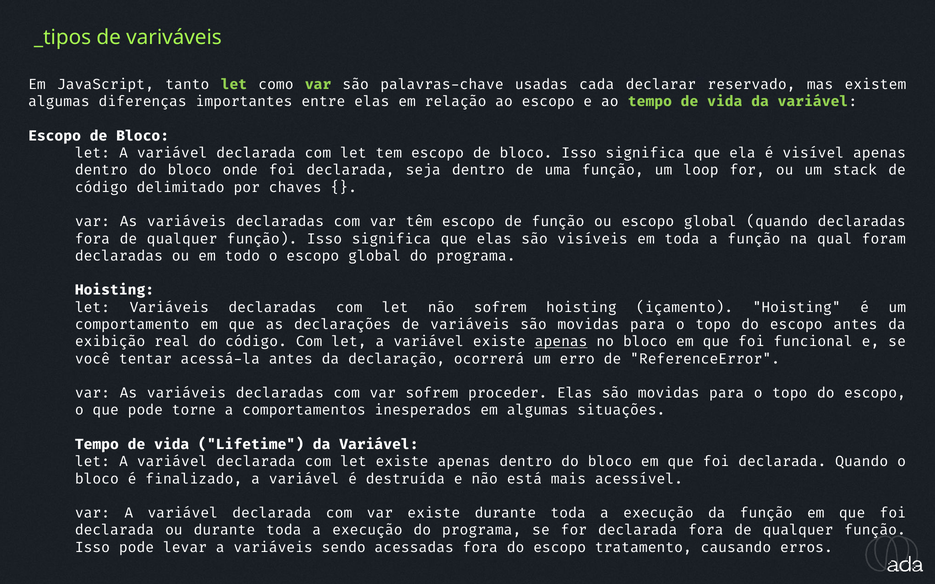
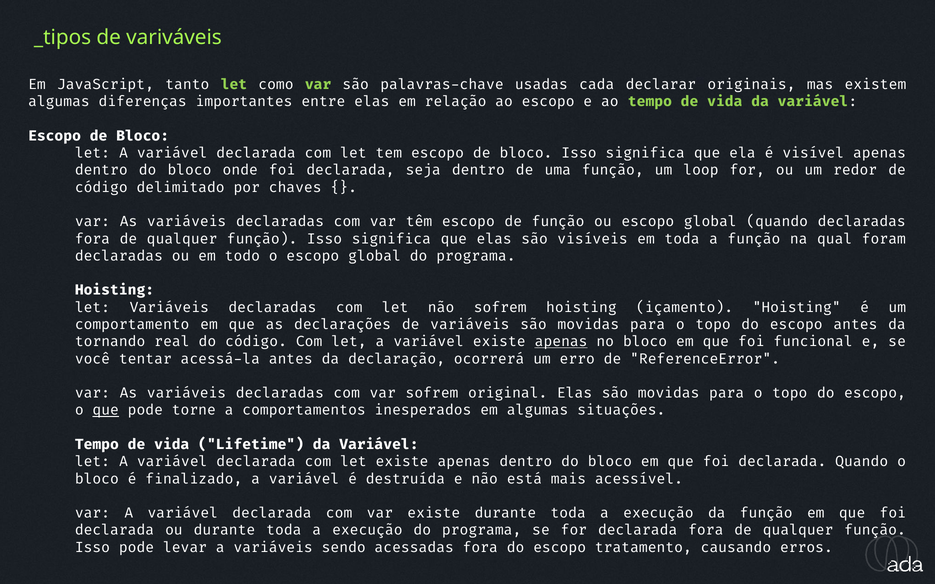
reservado: reservado -> originais (751, 85)
stack: stack -> redor (855, 170)
exibição: exibição -> tornando (110, 342)
proceder: proceder -> original (508, 393)
que underline: none -> present (106, 411)
